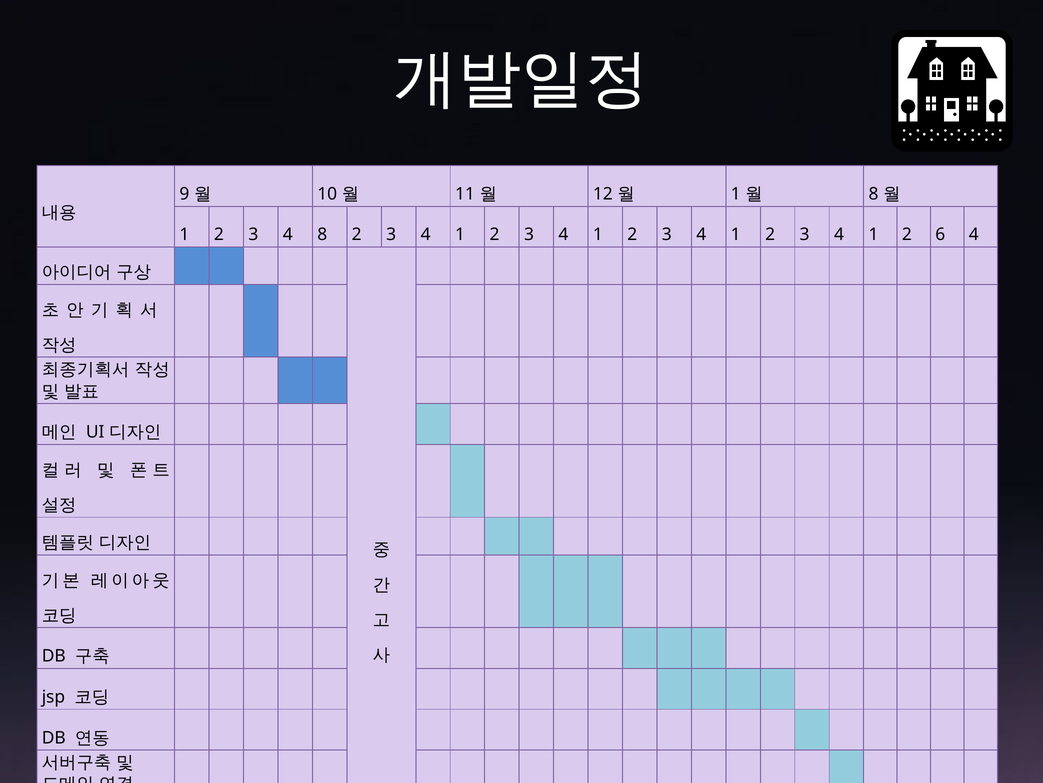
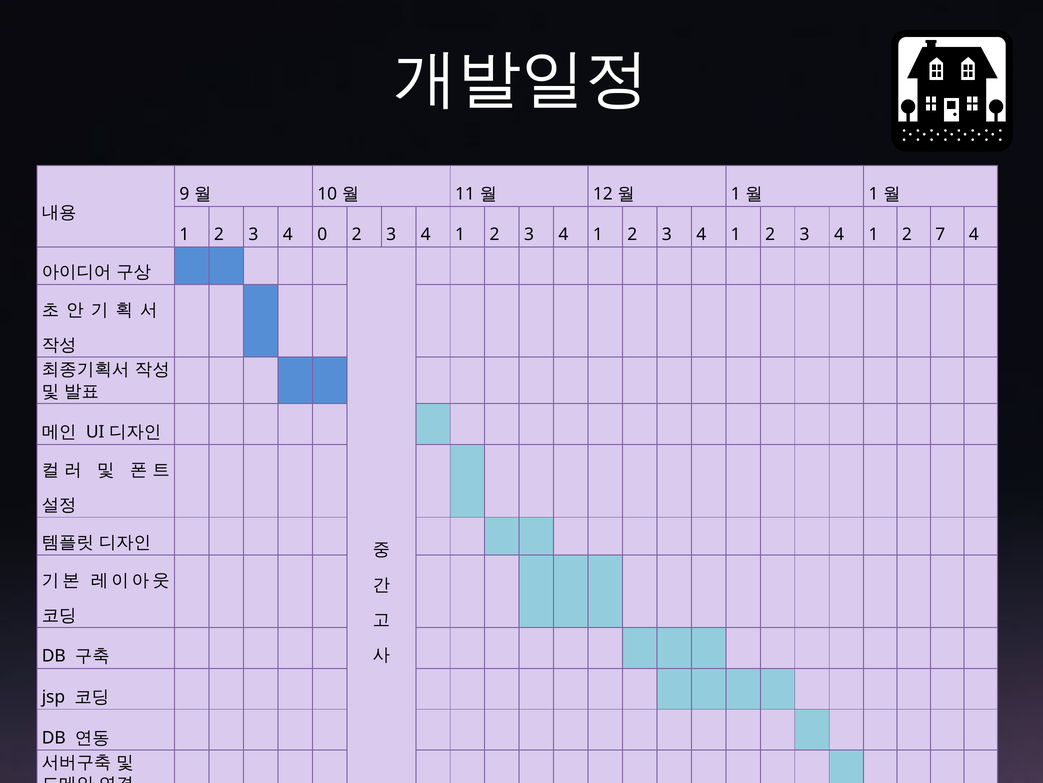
8: 8 -> 1 (873, 194)
4 8: 8 -> 0 (322, 234)
6: 6 -> 7 (940, 234)
